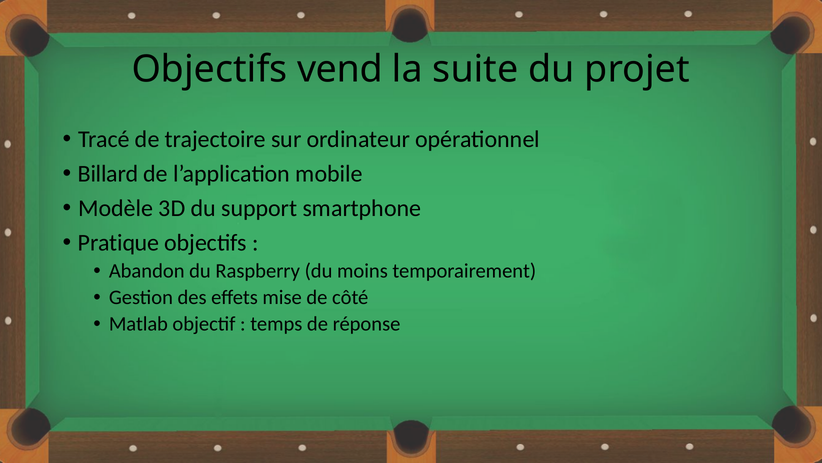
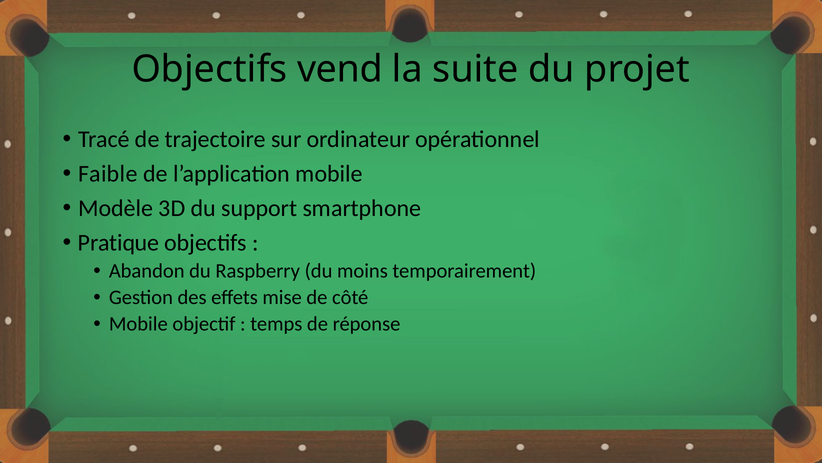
Billard: Billard -> Faible (108, 173)
Matlab: Matlab -> Mobile (138, 324)
